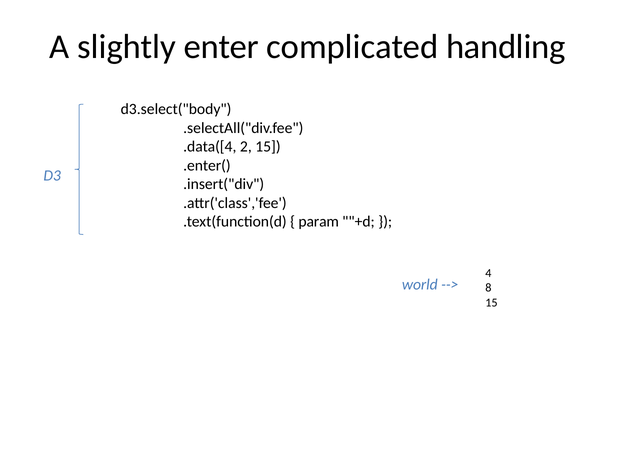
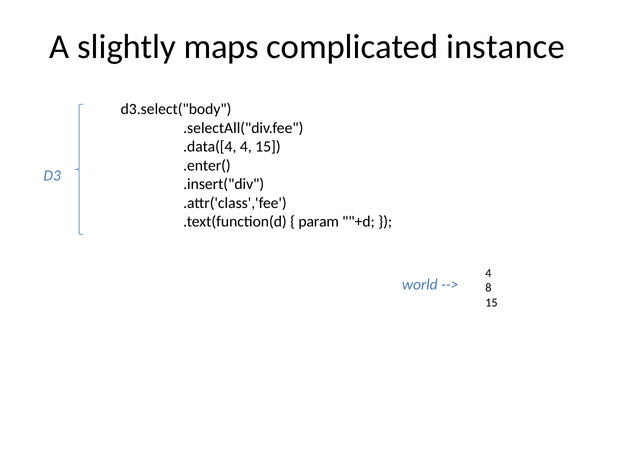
enter: enter -> maps (221, 47)
handling: handling -> instance (505, 47)
.data([4 2: 2 -> 4 (246, 147)
